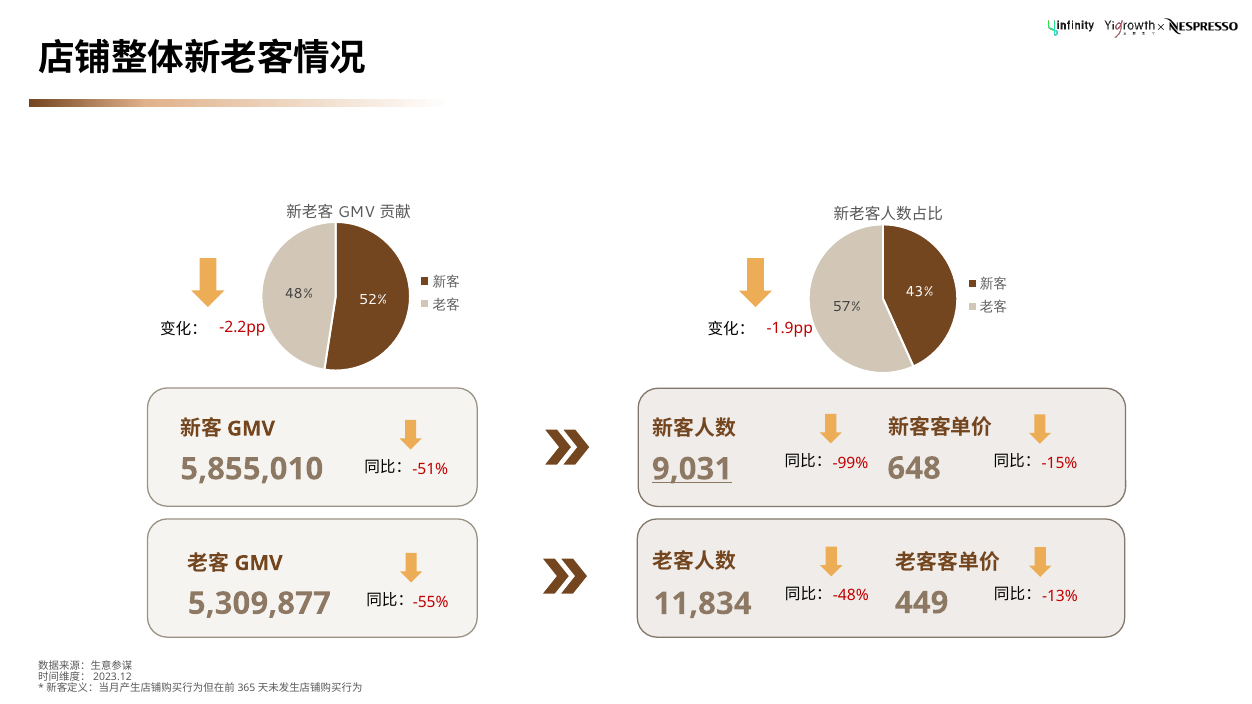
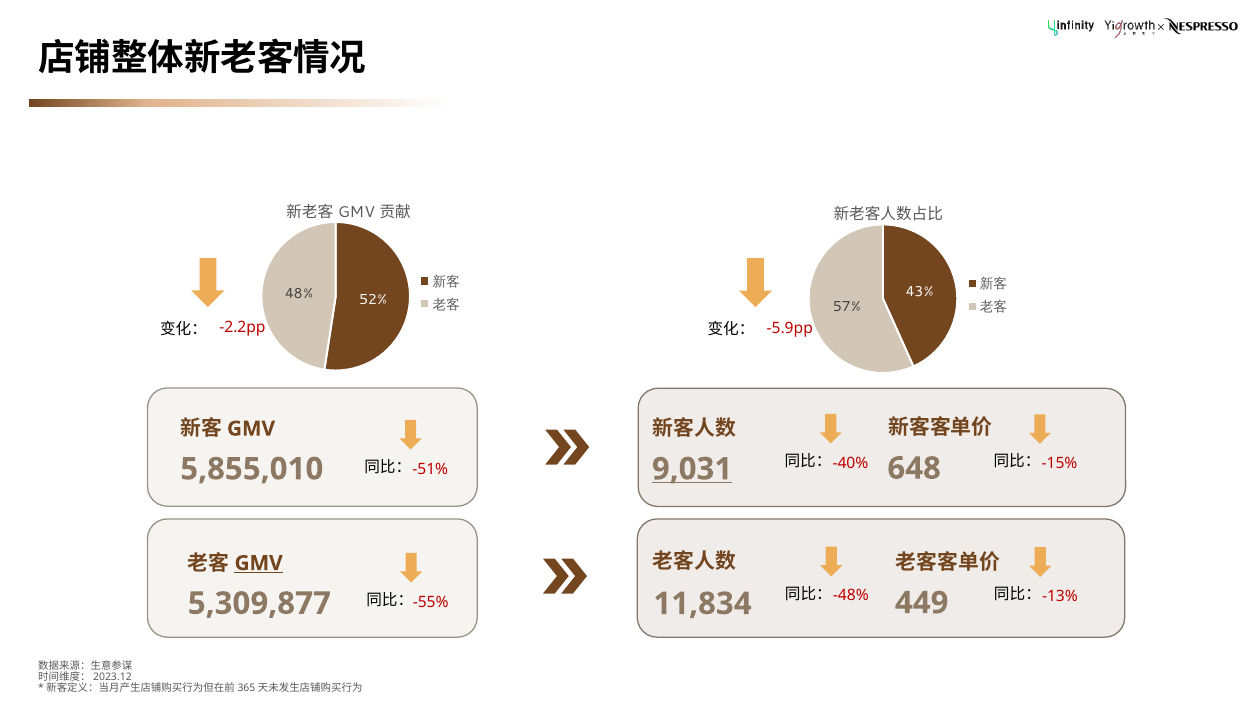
-1.9pp: -1.9pp -> -5.9pp (790, 328)
-99%: -99% -> -40% (850, 463)
GMV underline: none -> present (259, 563)
